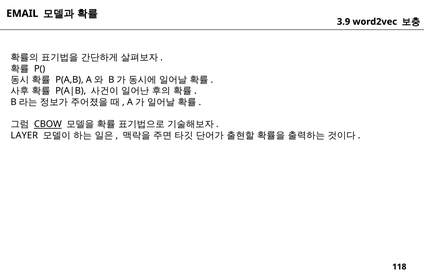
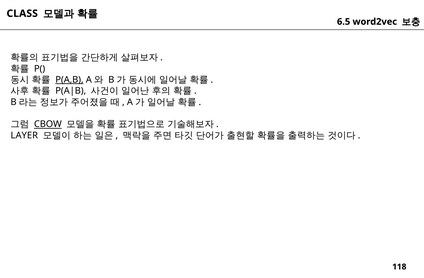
EMAIL: EMAIL -> CLASS (22, 14)
3.9: 3.9 -> 6.5 (344, 22)
P(A,B underline: none -> present (69, 80)
